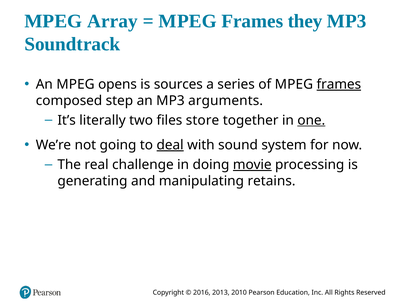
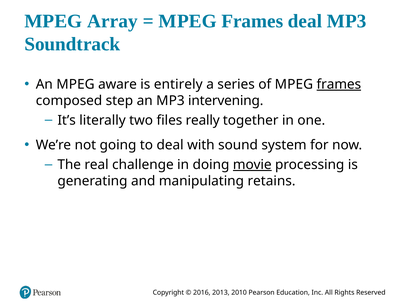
Frames they: they -> deal (305, 21)
opens: opens -> aware (117, 84)
sources: sources -> entirely (178, 84)
arguments: arguments -> intervening (226, 101)
store: store -> really (203, 120)
one underline: present -> none (311, 120)
deal underline: present -> none (170, 145)
